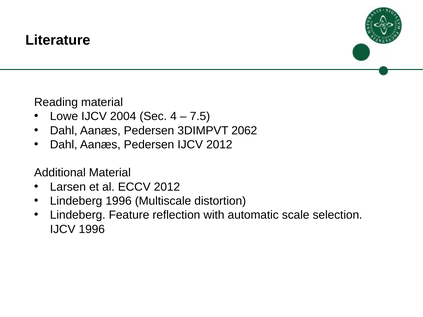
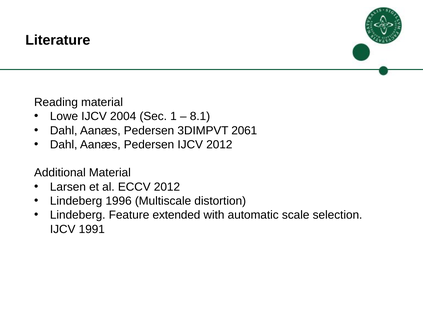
4: 4 -> 1 (173, 116)
7.5: 7.5 -> 8.1 (200, 116)
2062: 2062 -> 2061 (244, 131)
reflection: reflection -> extended (176, 215)
IJCV 1996: 1996 -> 1991 (92, 229)
